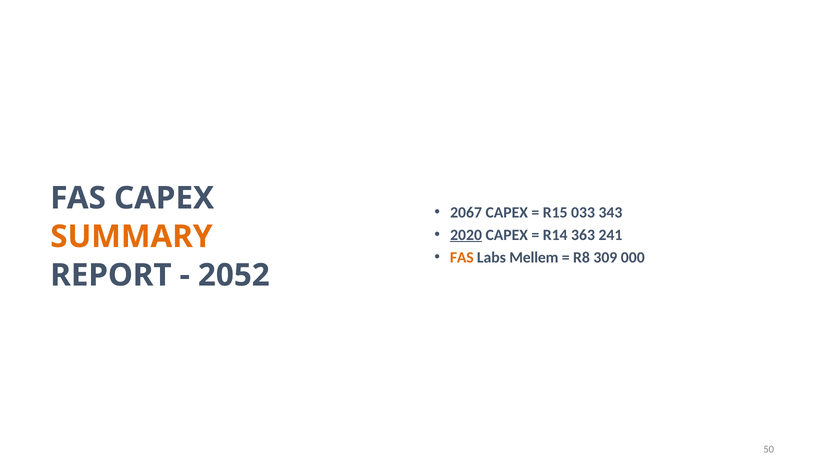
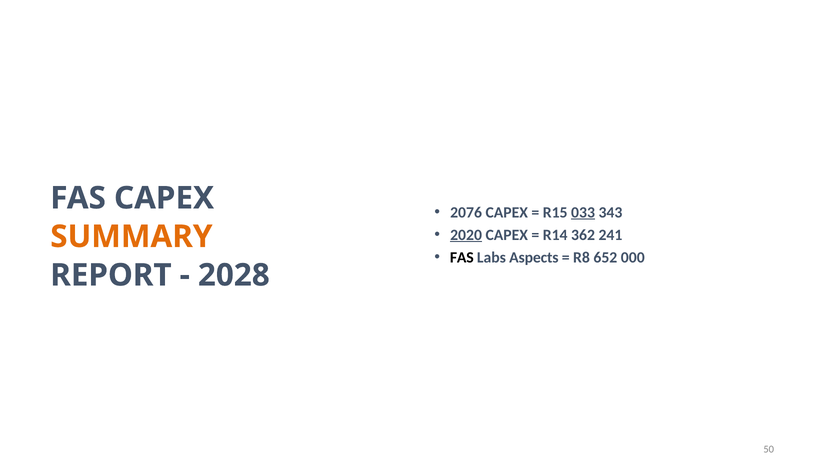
2067: 2067 -> 2076 (466, 213)
033 underline: none -> present (583, 213)
363: 363 -> 362 (583, 235)
FAS colour: orange -> black (462, 258)
Mellem: Mellem -> Aspects (534, 258)
309: 309 -> 652 (605, 258)
2052: 2052 -> 2028 (234, 275)
